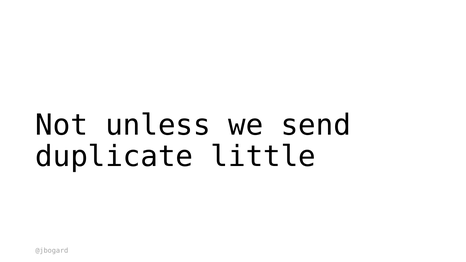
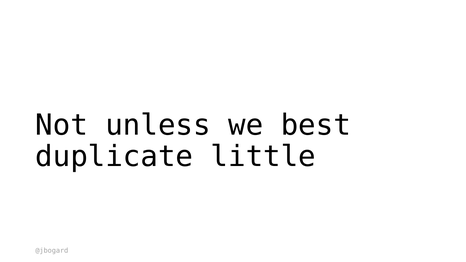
send: send -> best (316, 125)
